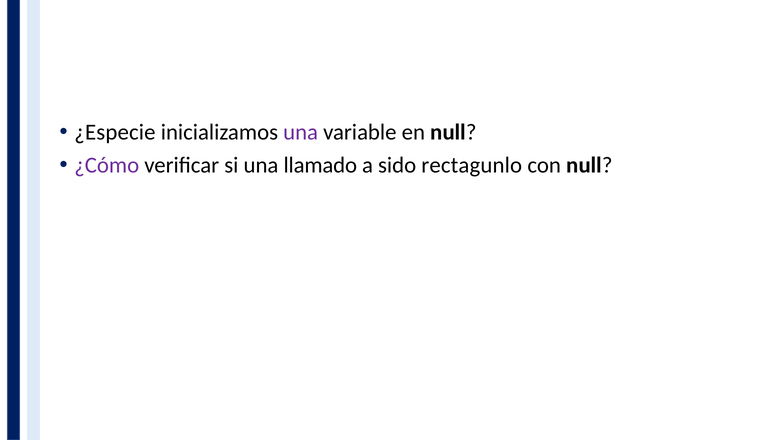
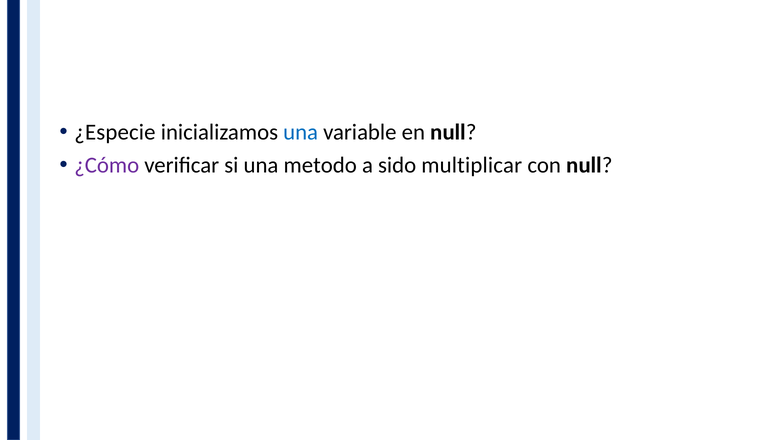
una colour: purple -> blue (301, 132)
llamado: llamado -> metodo (320, 165)
rectagunlo: rectagunlo -> multiplicar (472, 165)
